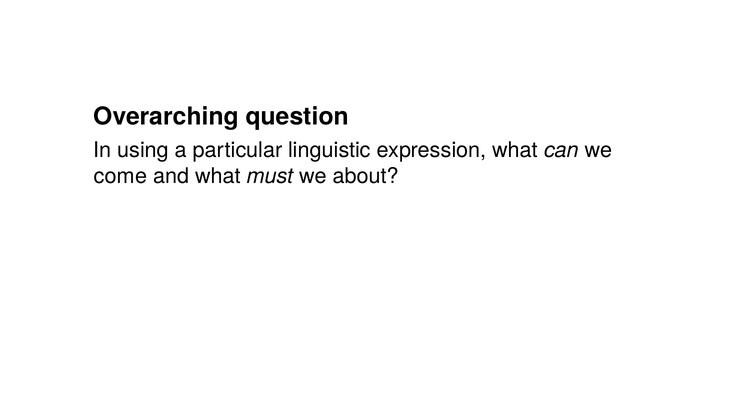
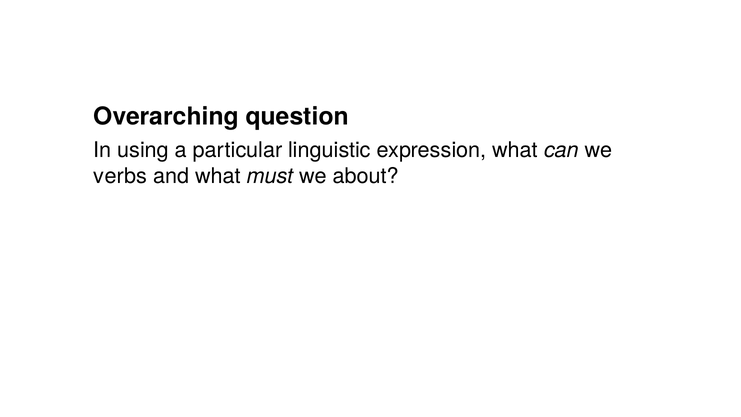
come: come -> verbs (120, 176)
